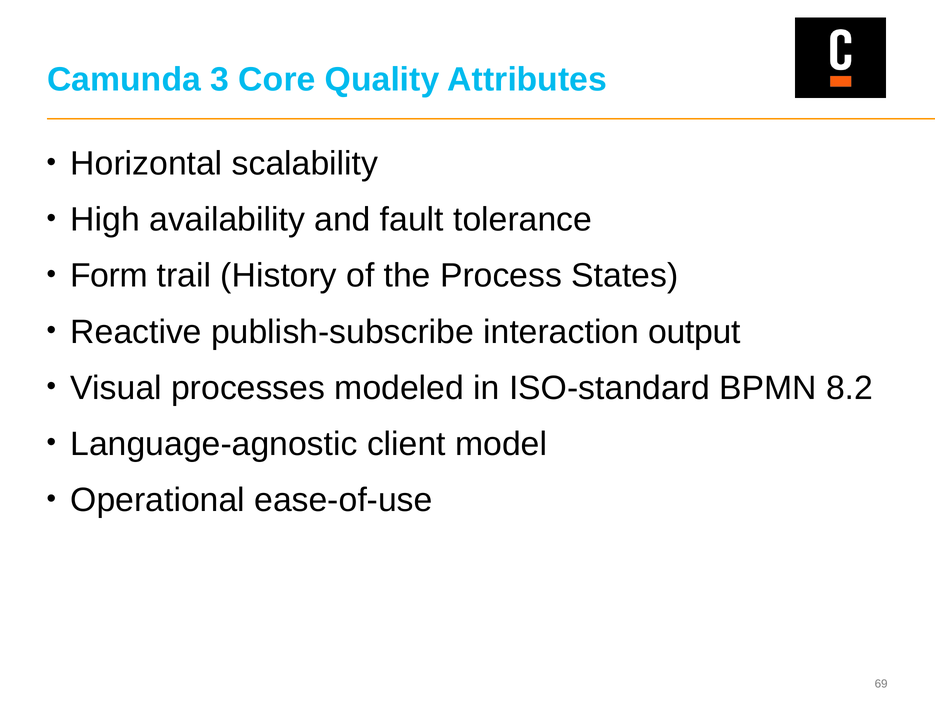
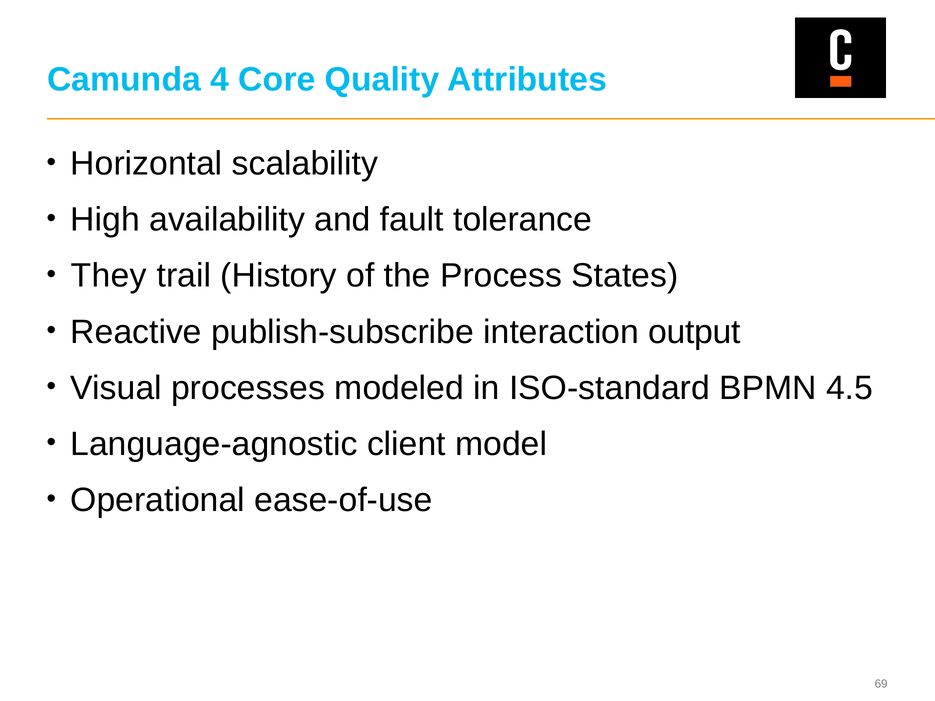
3: 3 -> 4 (220, 80)
Form: Form -> They (109, 276)
8.2: 8.2 -> 4.5 (850, 388)
